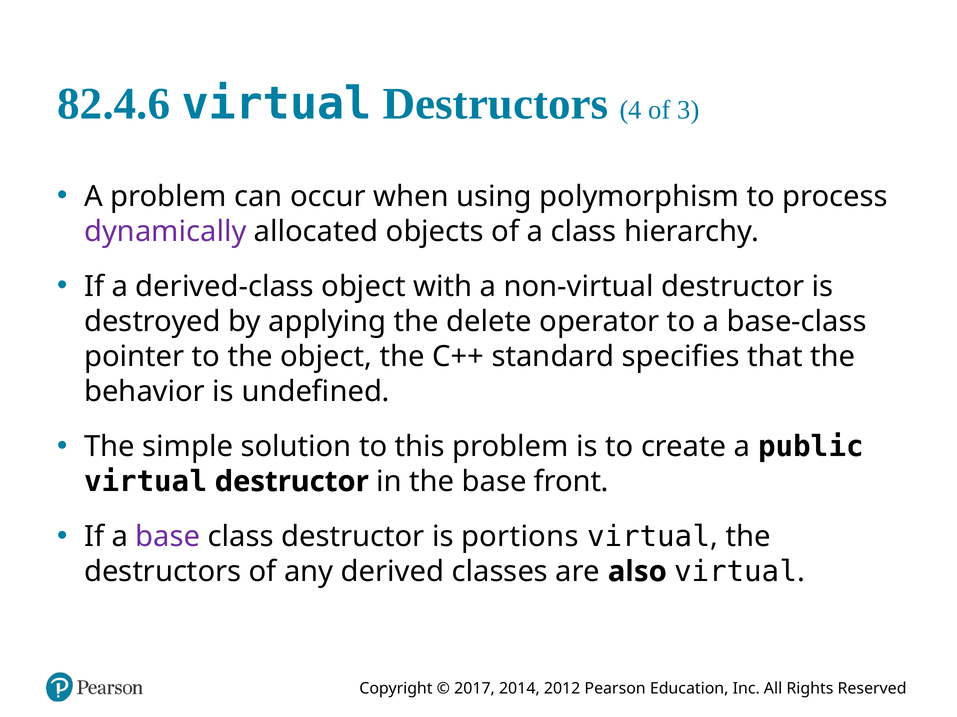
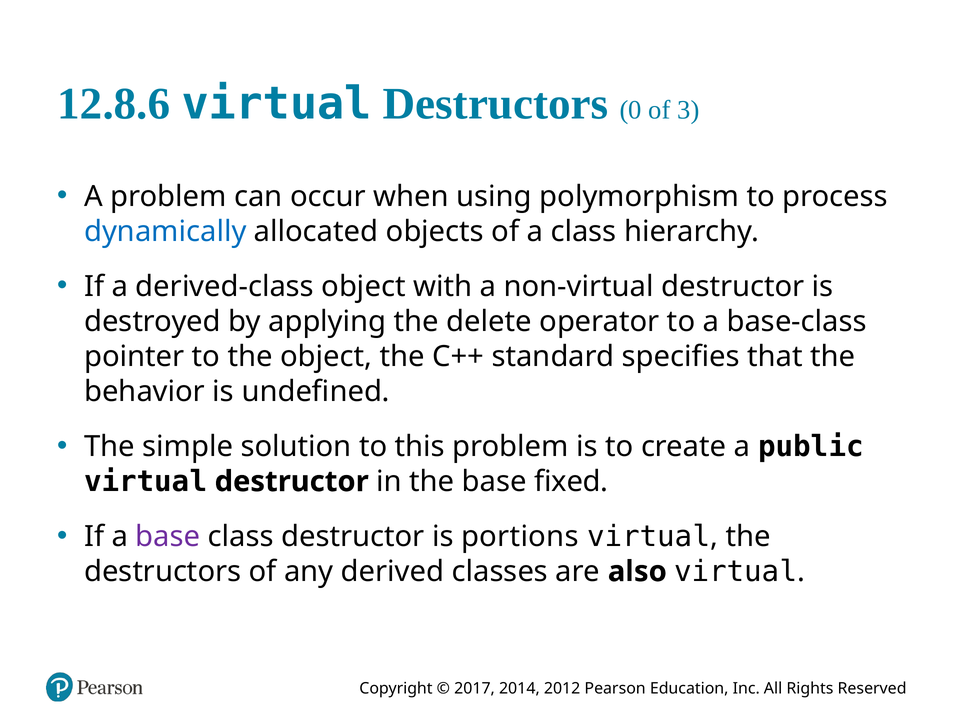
82.4.6: 82.4.6 -> 12.8.6 (114, 104)
4: 4 -> 0 (631, 110)
dynamically colour: purple -> blue (165, 232)
front: front -> fixed (571, 482)
